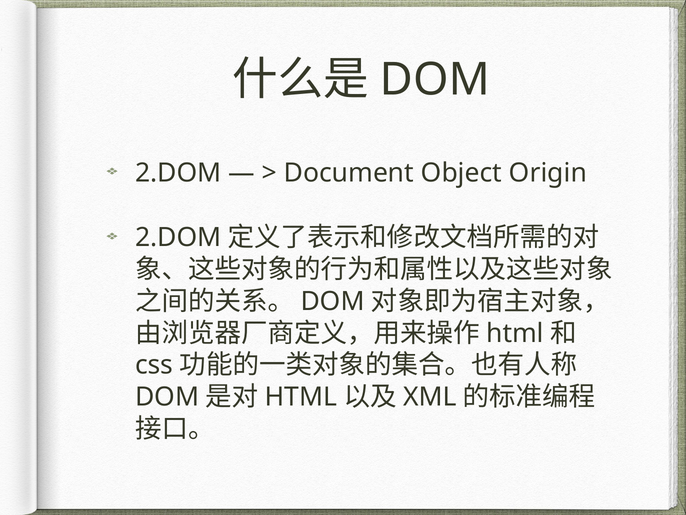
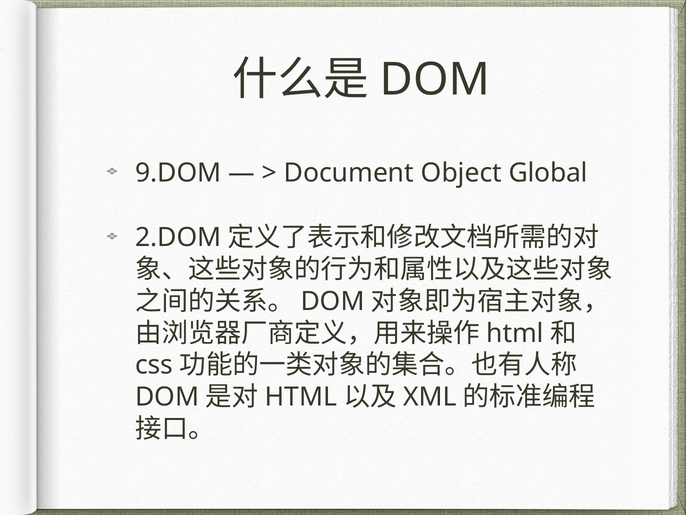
2.DOM: 2.DOM -> 9.DOM (178, 173)
Origin: Origin -> Global (548, 173)
